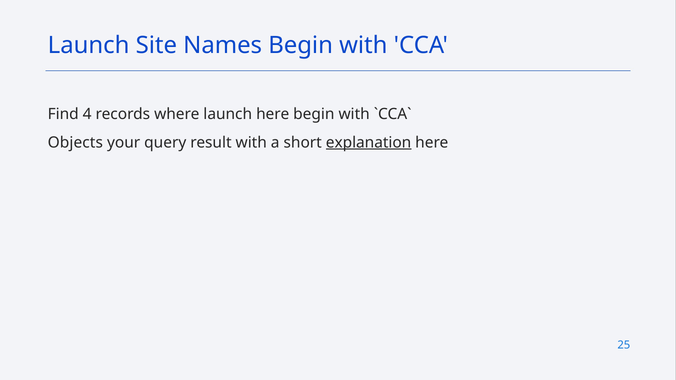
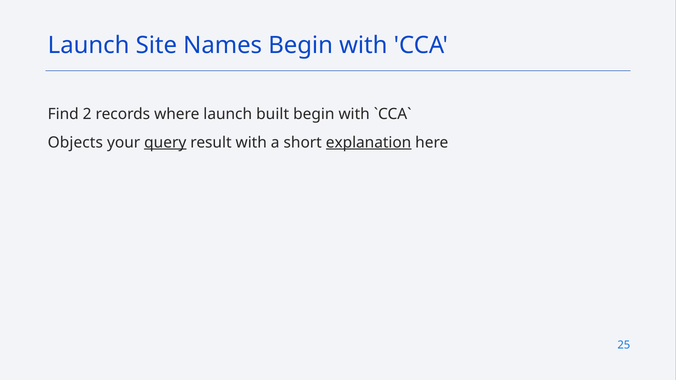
4: 4 -> 2 (87, 114)
launch here: here -> built (273, 114)
query underline: none -> present (165, 142)
